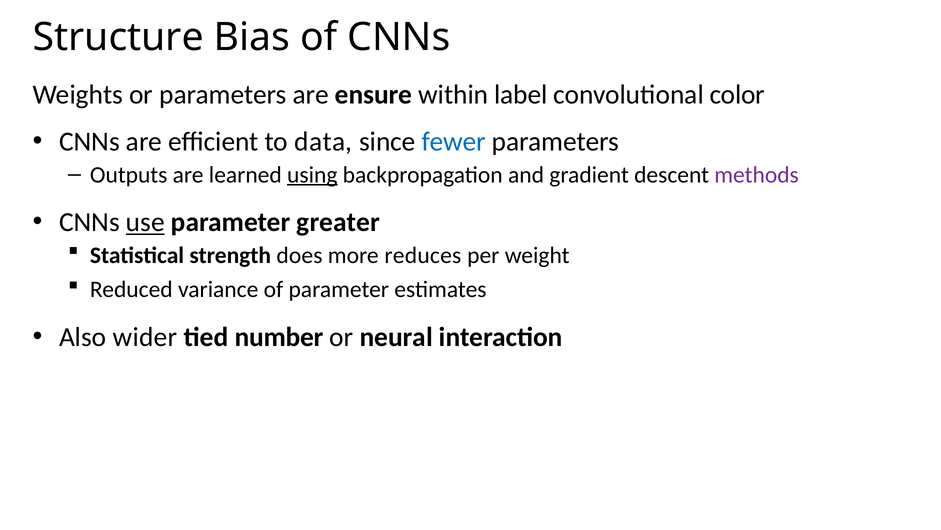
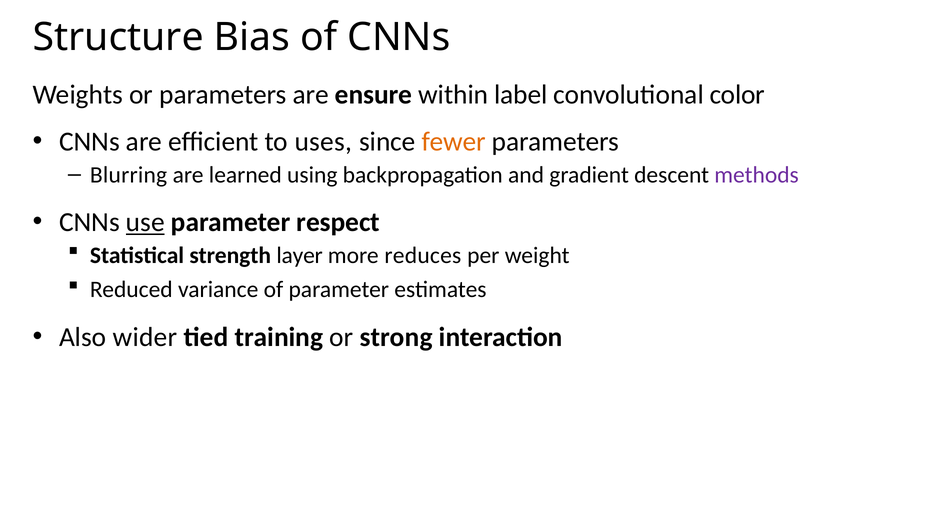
data: data -> uses (323, 141)
fewer colour: blue -> orange (454, 141)
Outputs: Outputs -> Blurring (129, 175)
using underline: present -> none (312, 175)
greater: greater -> respect (338, 222)
does: does -> layer (300, 255)
number: number -> training (279, 337)
neural: neural -> strong (396, 337)
